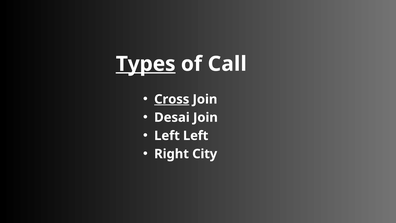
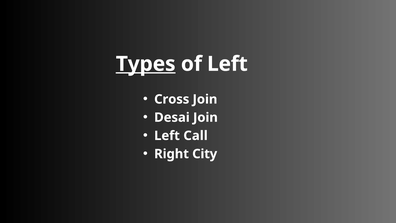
of Call: Call -> Left (227, 64)
Cross underline: present -> none (172, 99)
Left Left: Left -> Call (196, 136)
